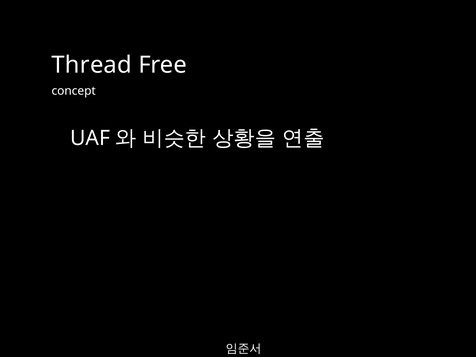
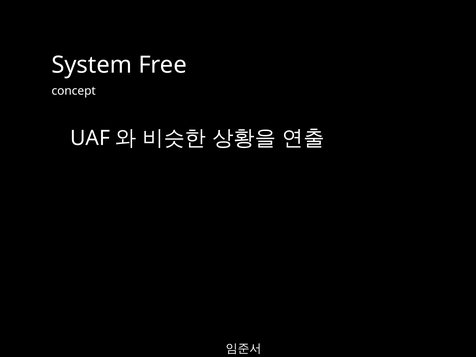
Thread: Thread -> System (92, 65)
